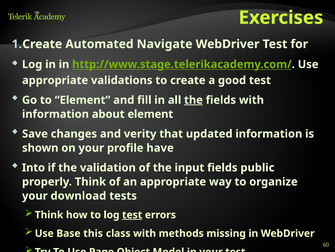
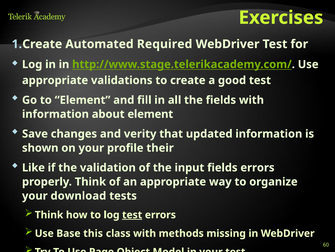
Navigate: Navigate -> Required (165, 44)
the underline: present -> none (193, 100)
have: have -> their (160, 148)
Into: Into -> Like (33, 167)
fields public: public -> errors (257, 167)
